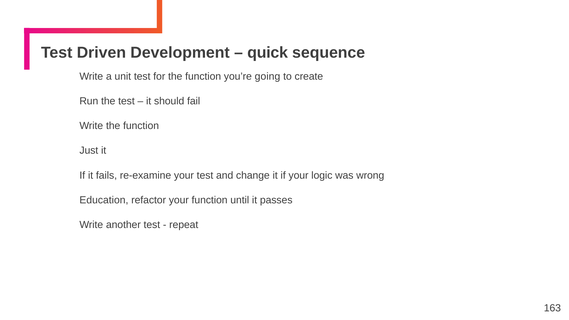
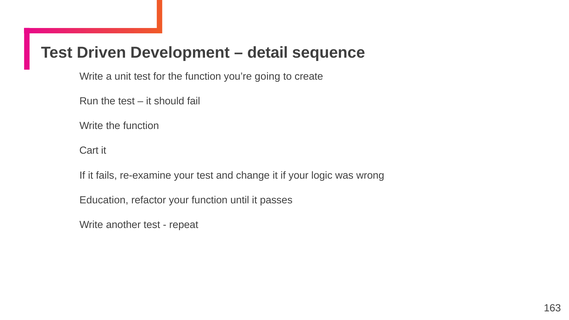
quick: quick -> detail (268, 53)
Just: Just -> Cart (89, 151)
